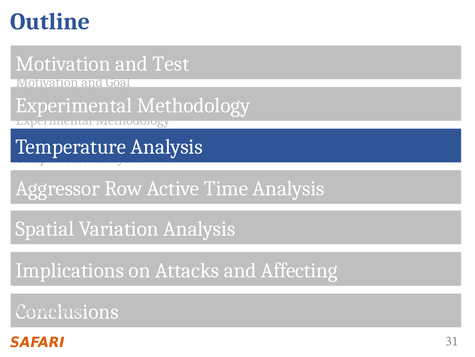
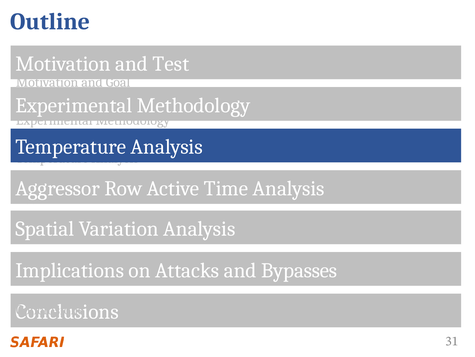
Affecting: Affecting -> Bypasses (299, 270)
